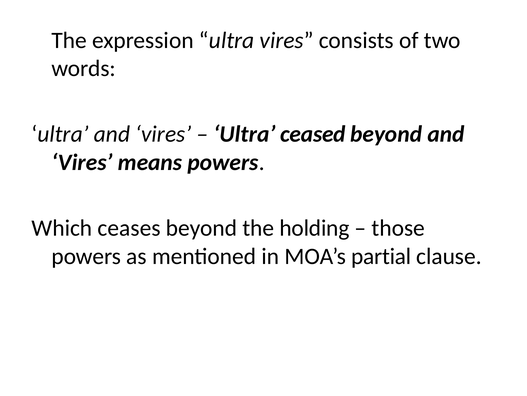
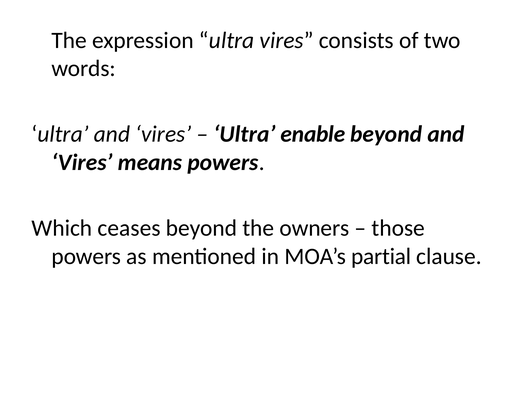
ceased: ceased -> enable (313, 134)
holding: holding -> owners (314, 228)
